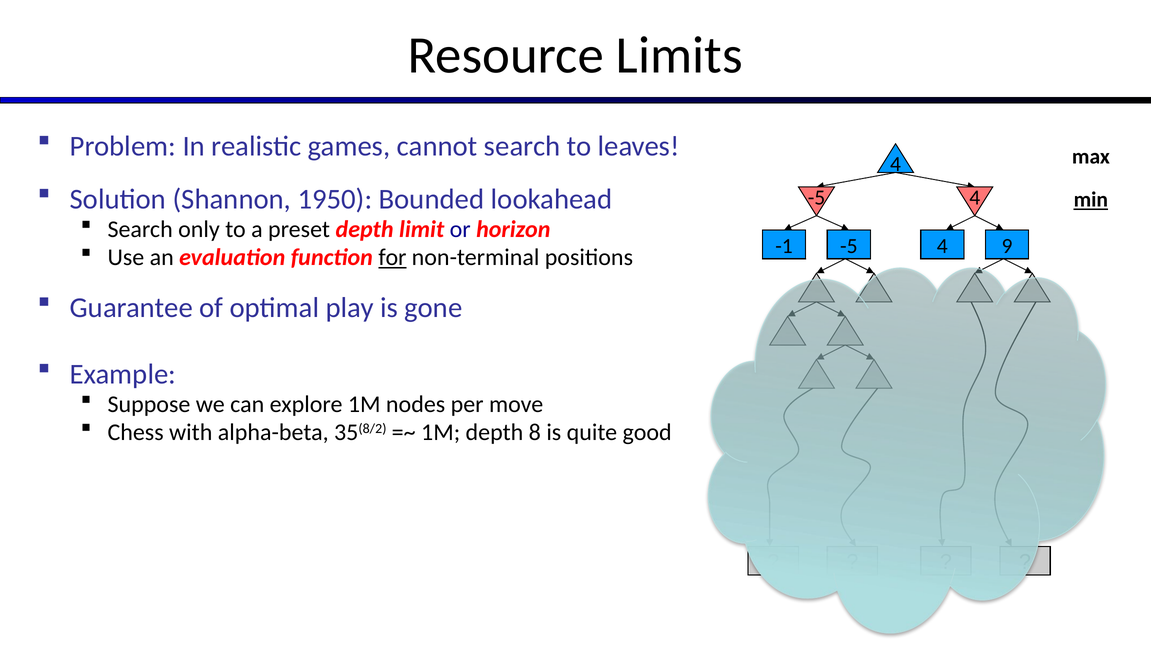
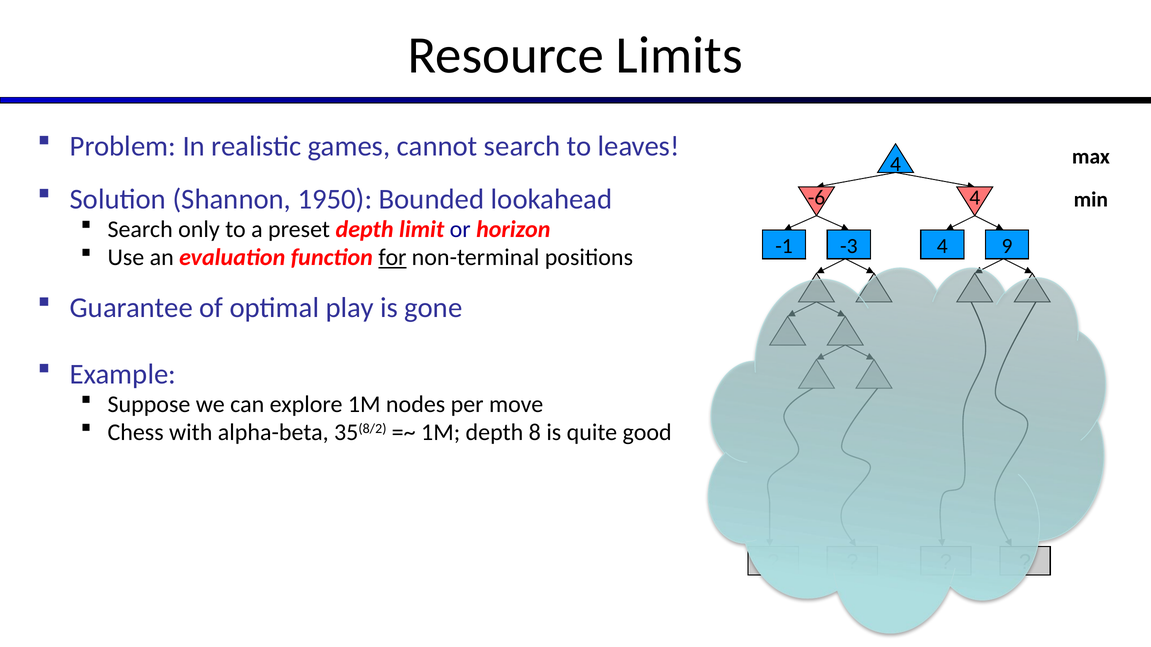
-5: -5 -> -6 (817, 198)
min underline: present -> none (1091, 200)
-1 -5: -5 -> -3 (849, 246)
